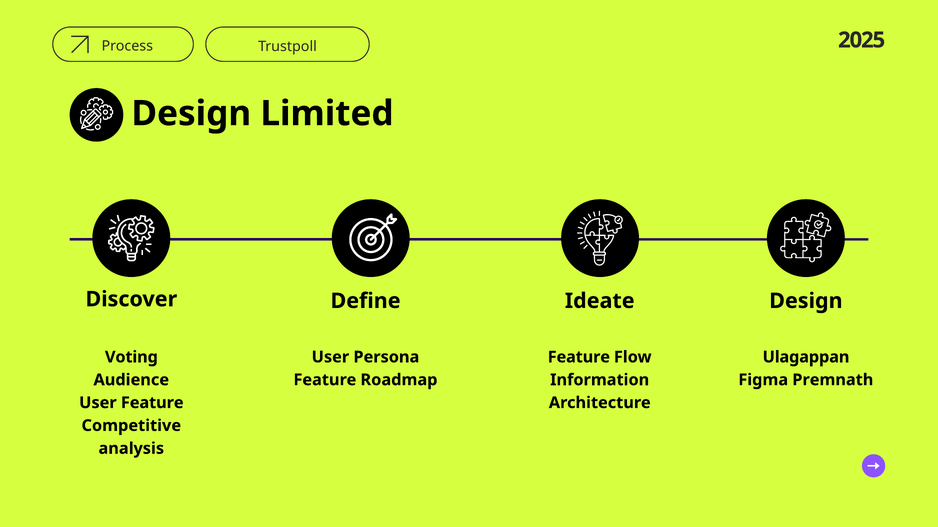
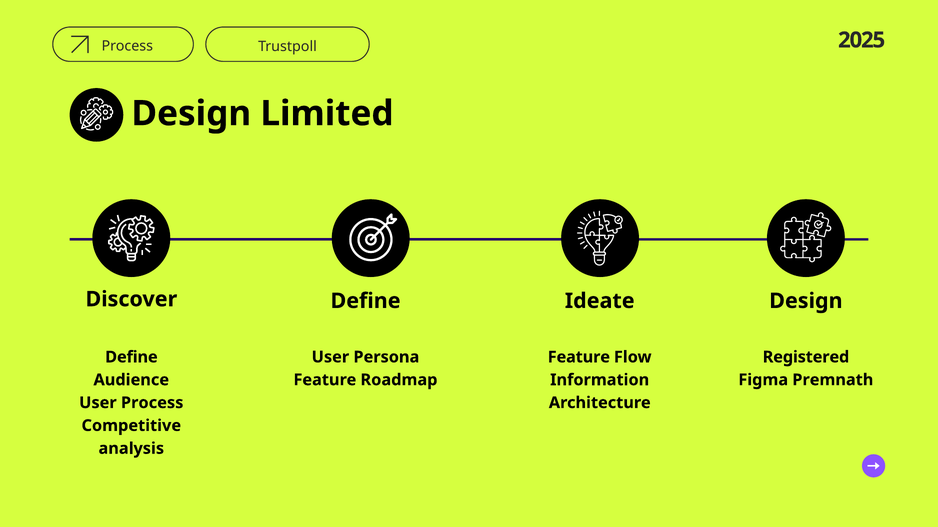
Voting: Voting -> Define (131, 357)
Ulagappan: Ulagappan -> Registered (806, 357)
User Feature: Feature -> Process (152, 403)
